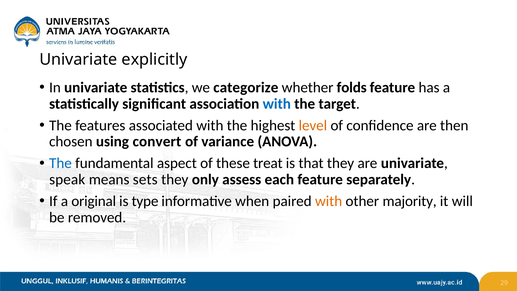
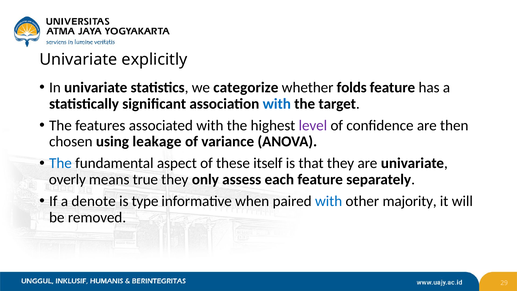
level colour: orange -> purple (313, 125)
convert: convert -> leakage (157, 142)
treat: treat -> itself (268, 163)
speak: speak -> overly (67, 179)
sets: sets -> true (145, 179)
original: original -> denote (94, 201)
with colour: orange -> blue (329, 201)
